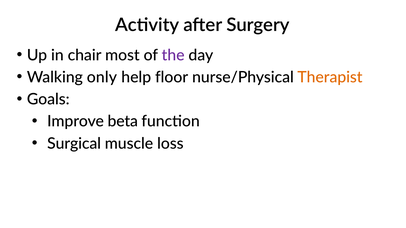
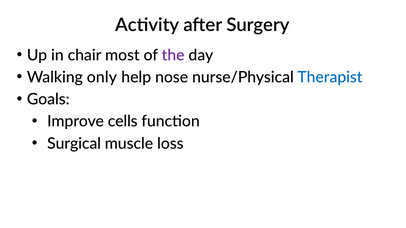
floor: floor -> nose (172, 77)
Therapist colour: orange -> blue (330, 77)
beta: beta -> cells (123, 122)
